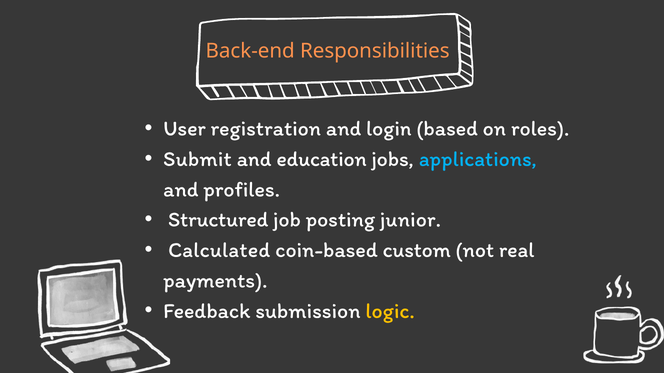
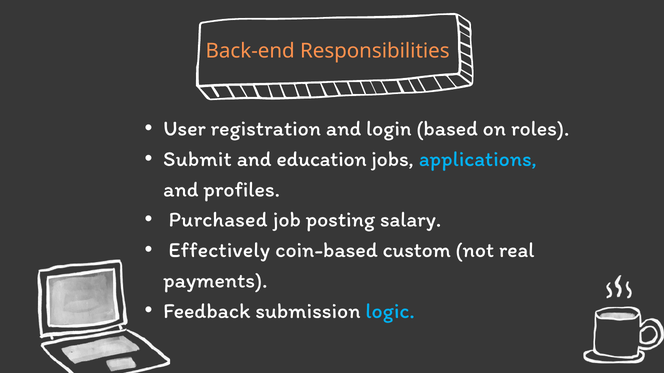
Structured: Structured -> Purchased (218, 220)
junior: junior -> salary (411, 220)
Calculated: Calculated -> Effectively (219, 251)
logic colour: yellow -> light blue (390, 311)
